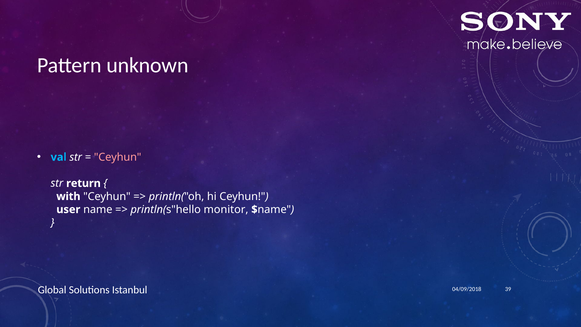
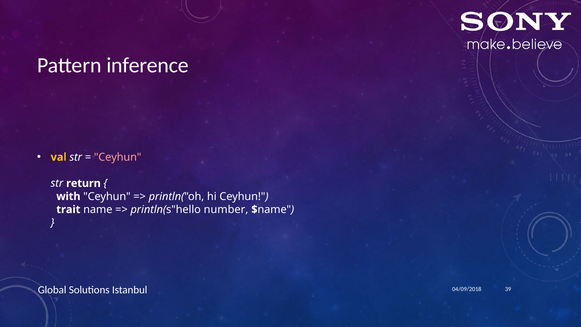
unknown: unknown -> inference (147, 65)
val colour: light blue -> yellow (59, 157)
user: user -> trait (68, 209)
monitor: monitor -> number (226, 209)
